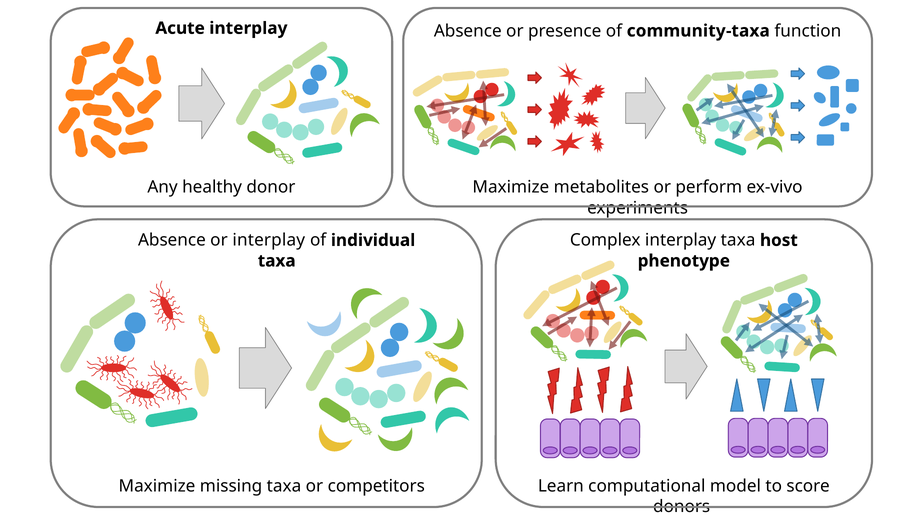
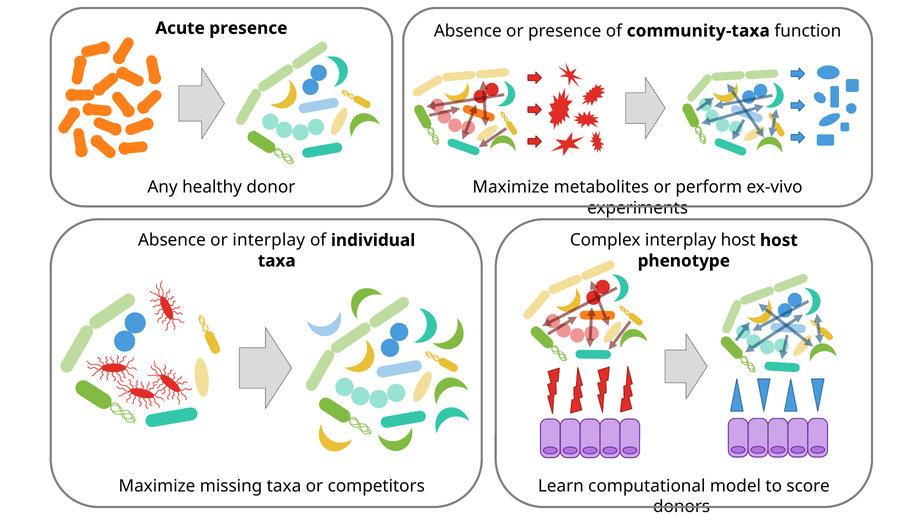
Acute interplay: interplay -> presence (248, 28)
interplay taxa: taxa -> host (738, 240)
